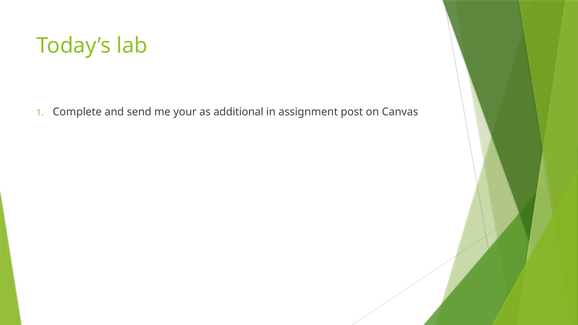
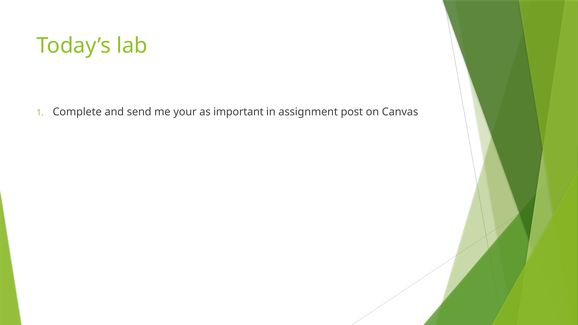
additional: additional -> important (238, 112)
